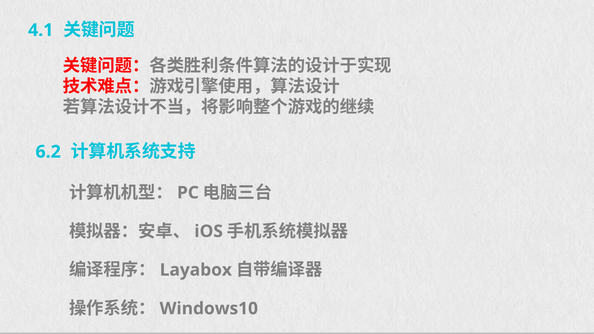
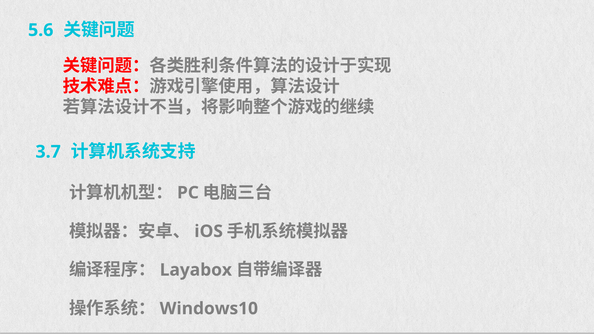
4.1: 4.1 -> 5.6 (41, 30)
6.2: 6.2 -> 3.7 (48, 152)
